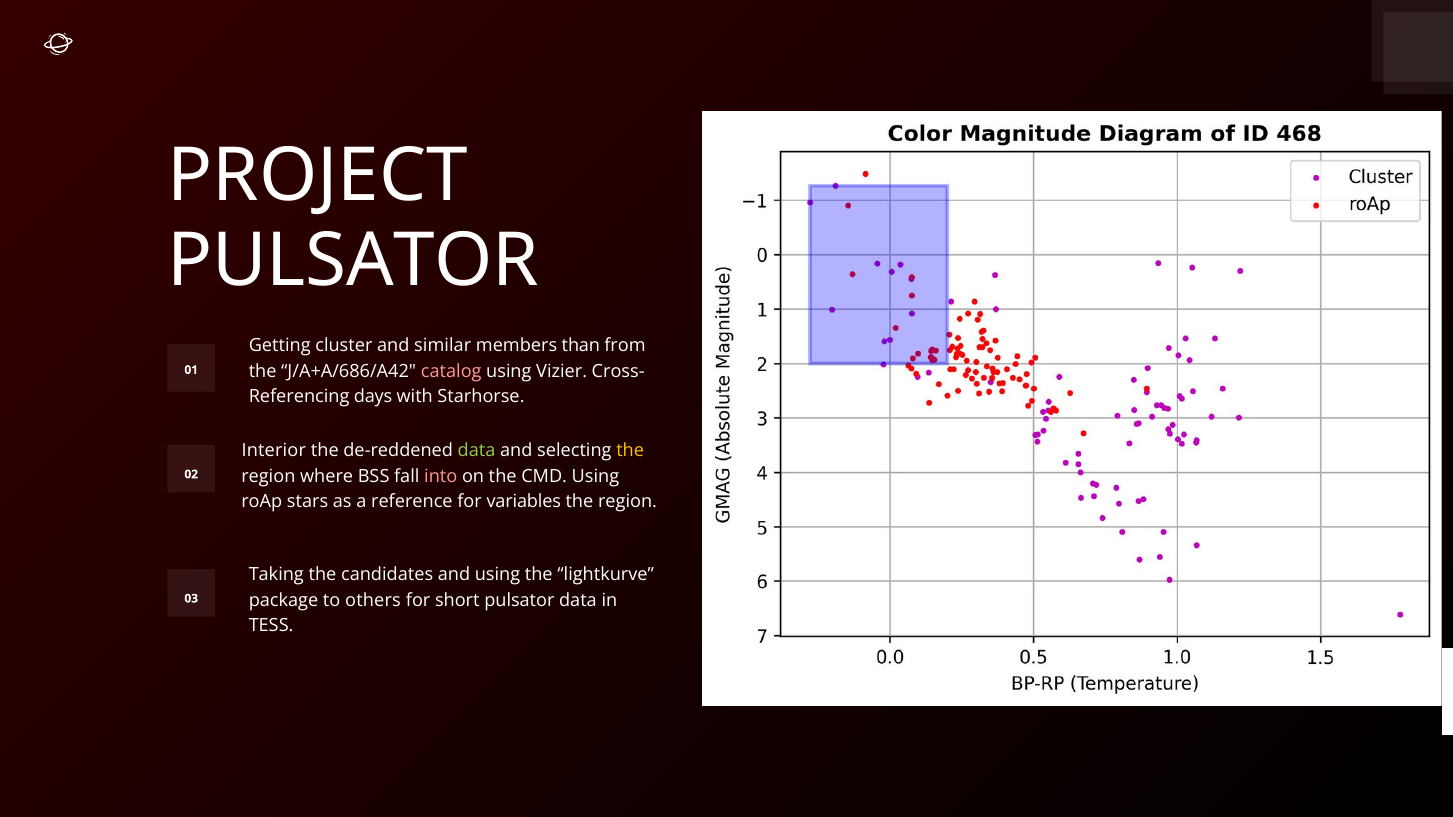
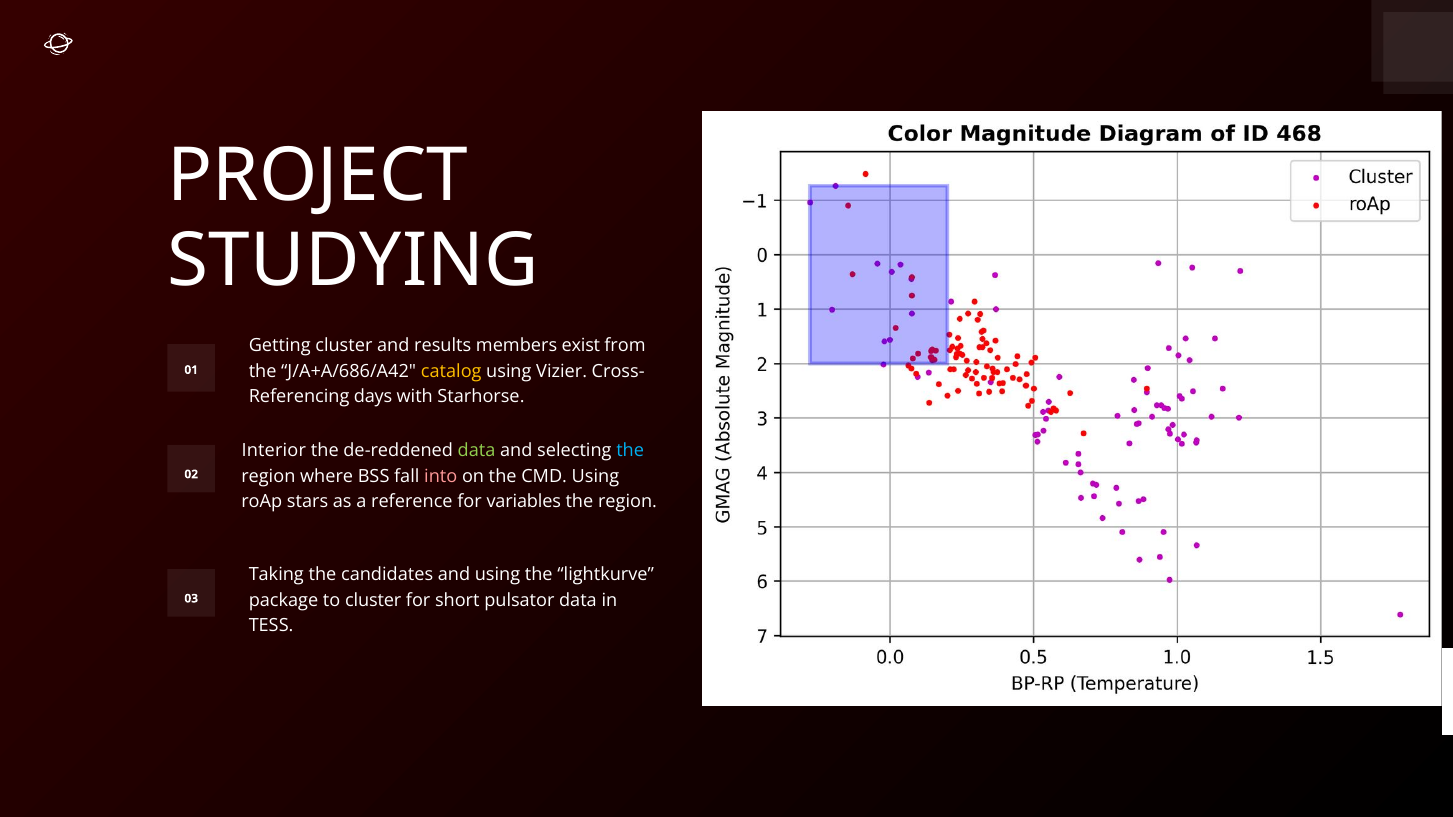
PULSATOR: PULSATOR -> STUDYING (353, 261)
similar: similar -> results (443, 346)
than: than -> exist (581, 346)
catalog colour: pink -> yellow (451, 371)
the colour: yellow -> light blue (630, 451)
to others: others -> cluster (373, 601)
